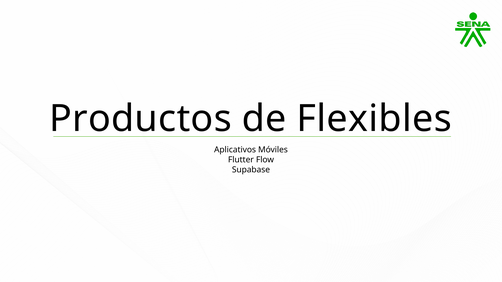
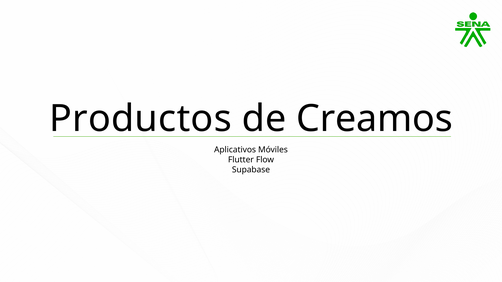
Flexibles: Flexibles -> Creamos (374, 119)
